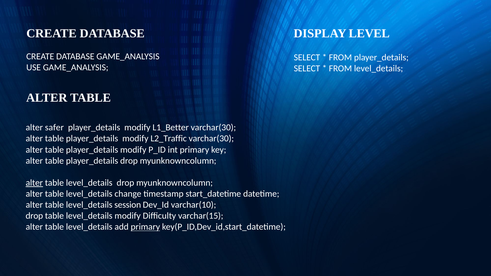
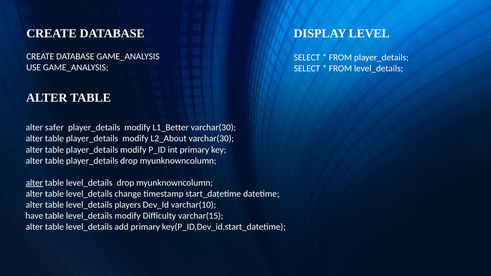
L2_Traffic: L2_Traffic -> L2_About (169, 139)
session: session -> players (128, 205)
drop: drop -> have (34, 216)
primary underline: present -> none (145, 227)
